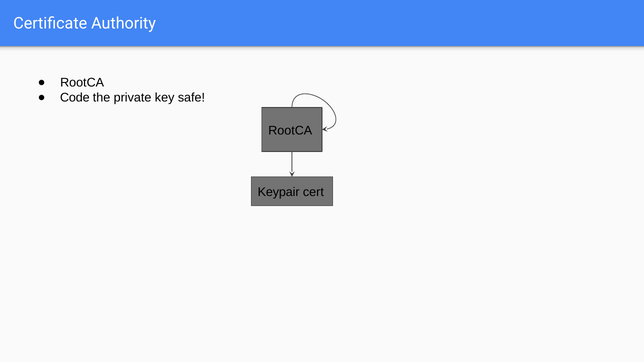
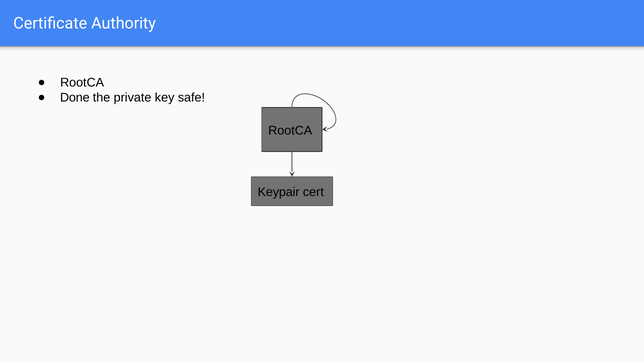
Code: Code -> Done (75, 98)
